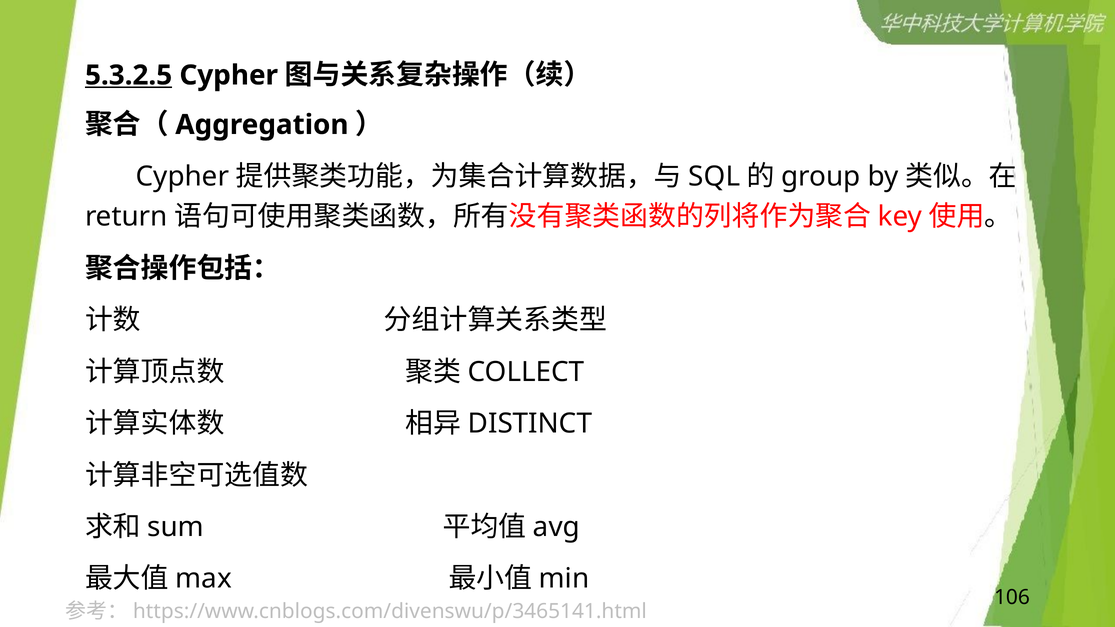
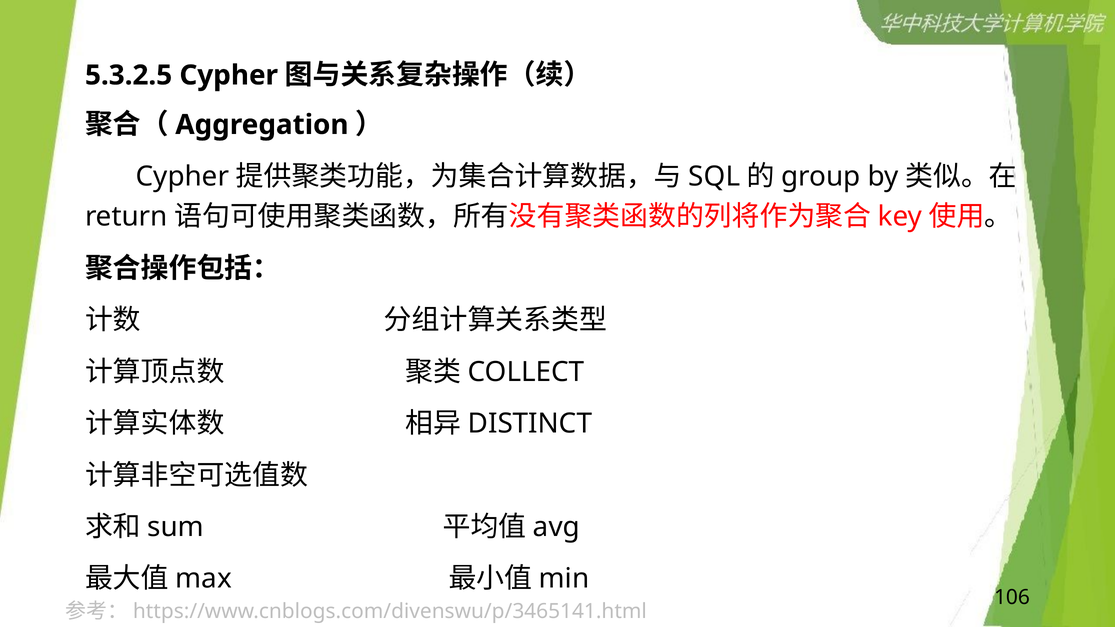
5.3.2.5 underline: present -> none (129, 75)
